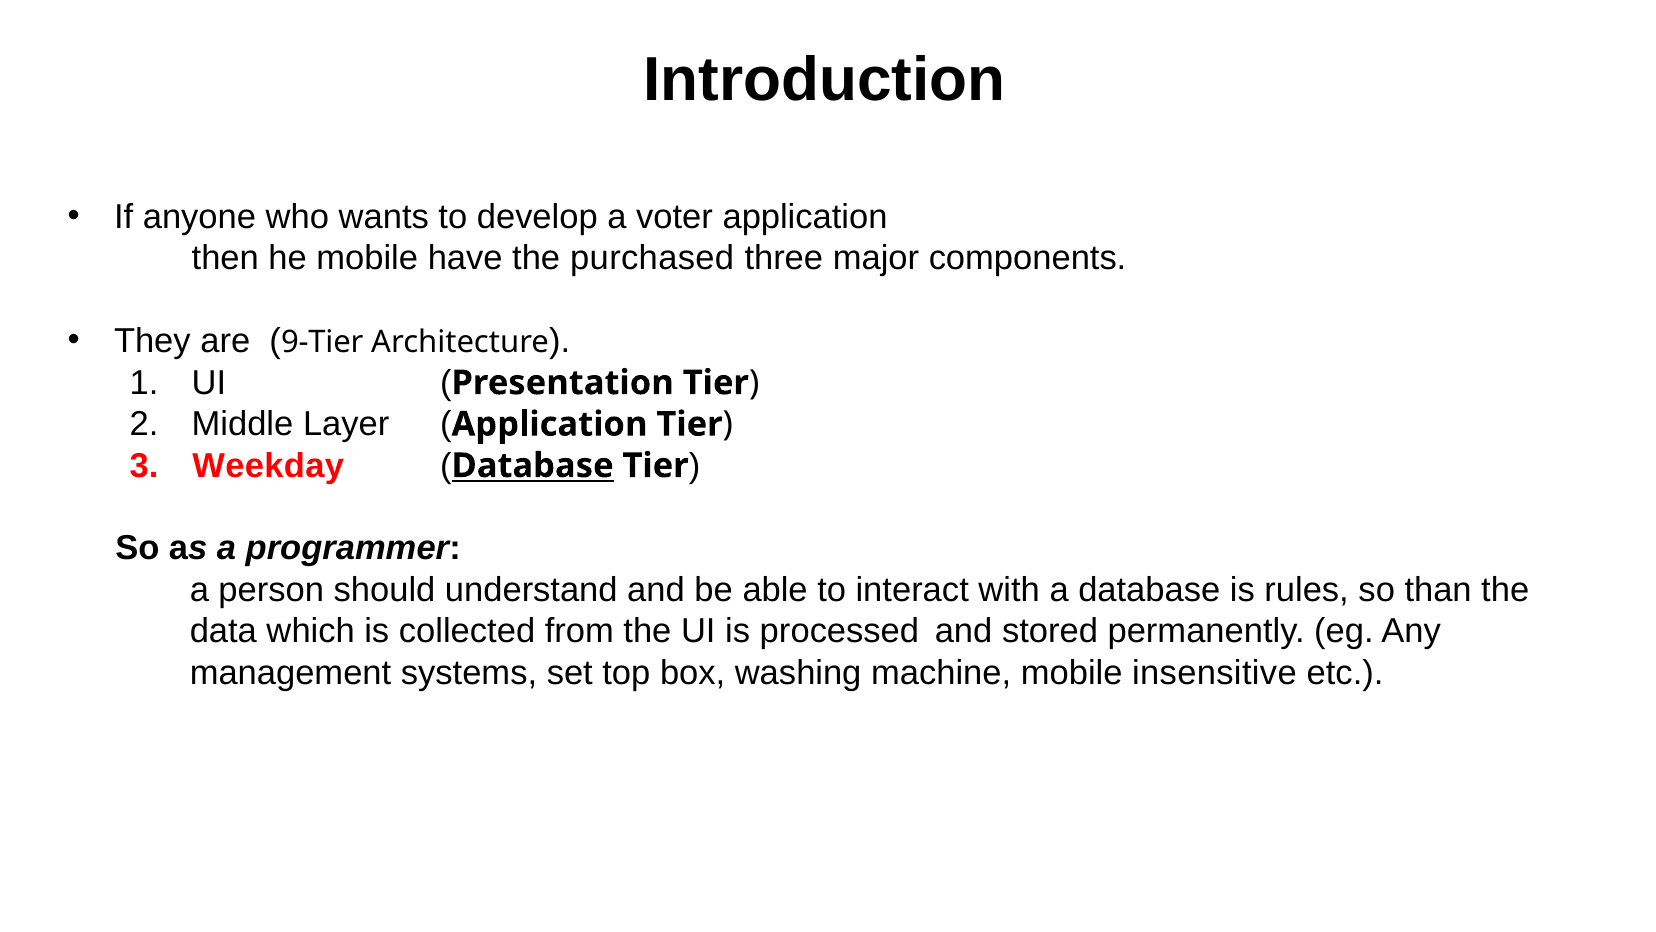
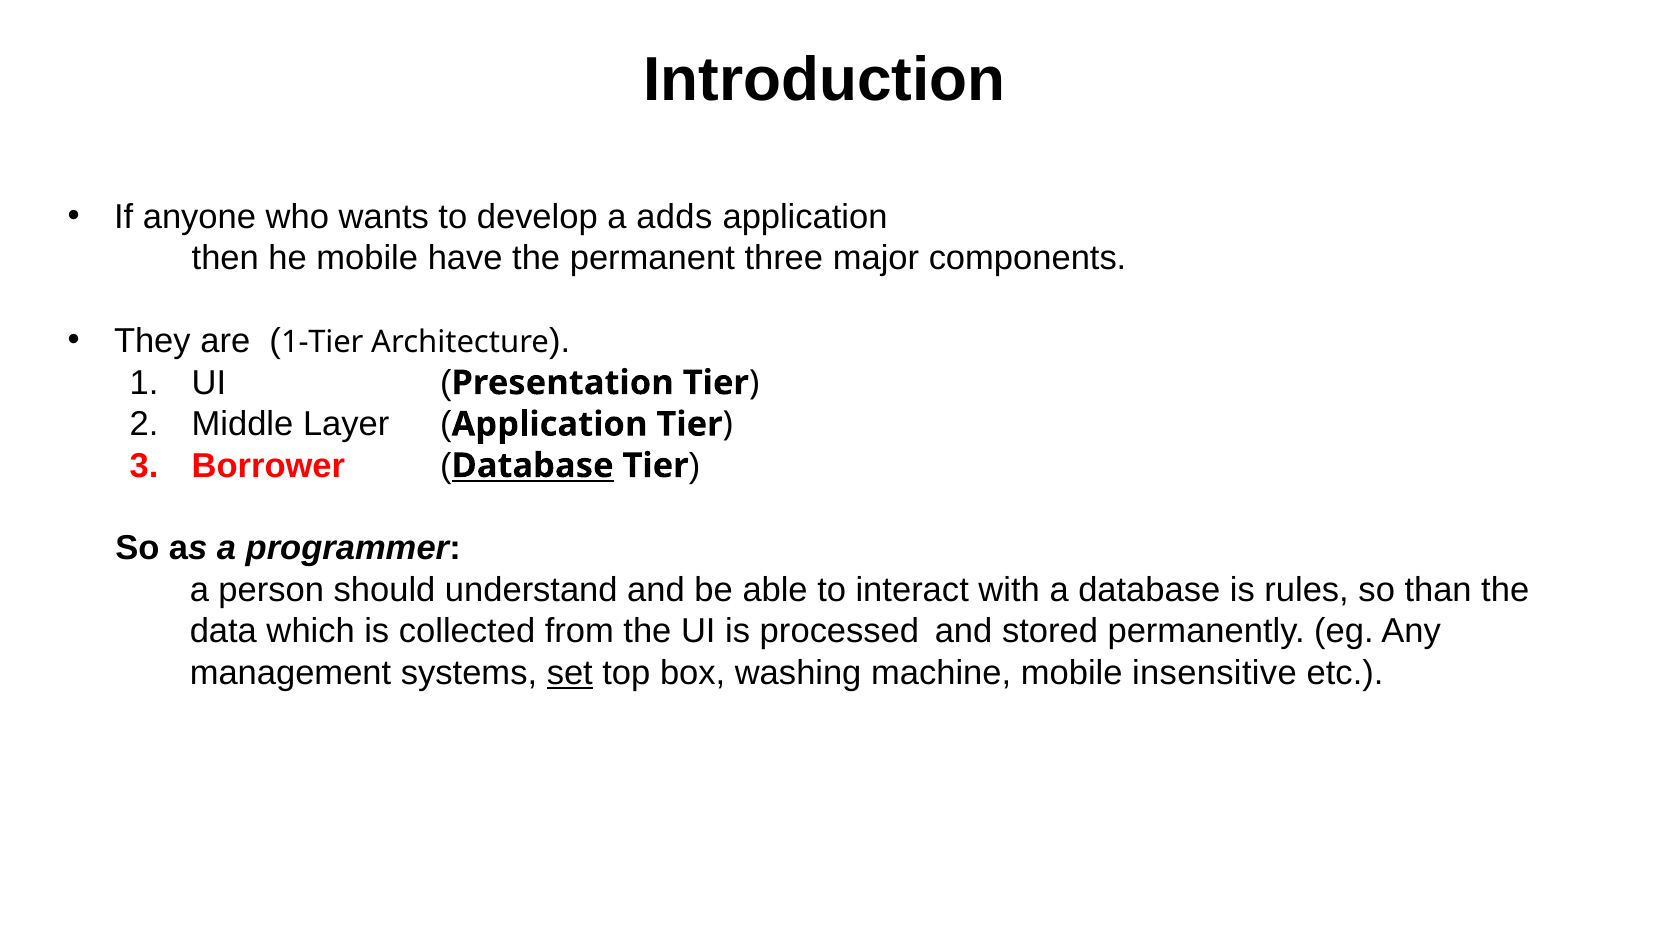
voter: voter -> adds (674, 217)
purchased: purchased -> permanent (652, 258)
9-Tier: 9-Tier -> 1-Tier (322, 342)
Weekday: Weekday -> Borrower (268, 465)
set underline: none -> present (570, 673)
